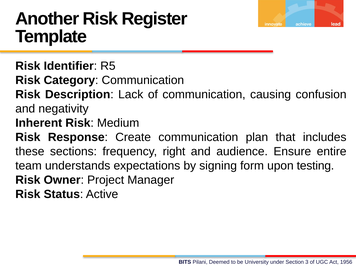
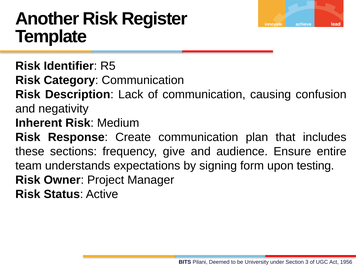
right: right -> give (174, 152)
